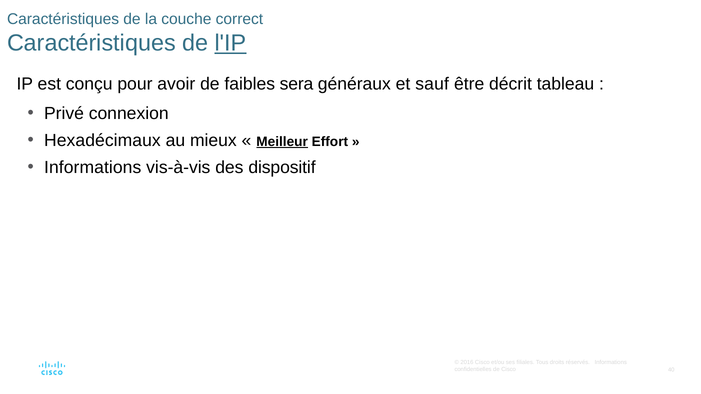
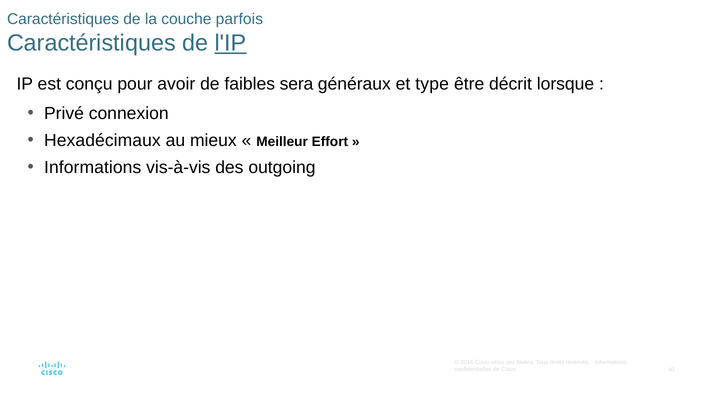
correct: correct -> parfois (239, 19)
sauf: sauf -> type (432, 84)
tableau: tableau -> lorsque (565, 84)
Meilleur underline: present -> none (282, 142)
dispositif: dispositif -> outgoing (282, 167)
